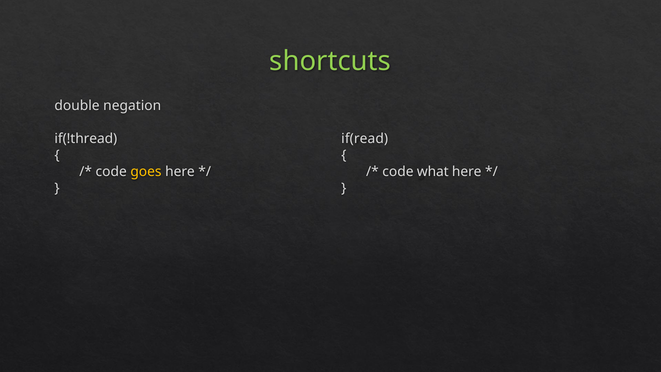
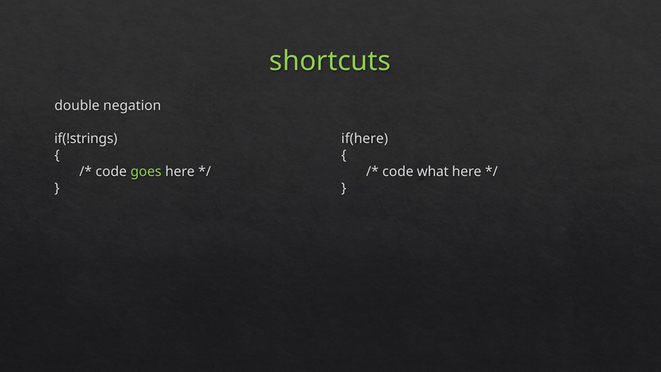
if(!thread: if(!thread -> if(!strings (86, 139)
if(read: if(read -> if(here (365, 139)
goes colour: yellow -> light green (146, 172)
